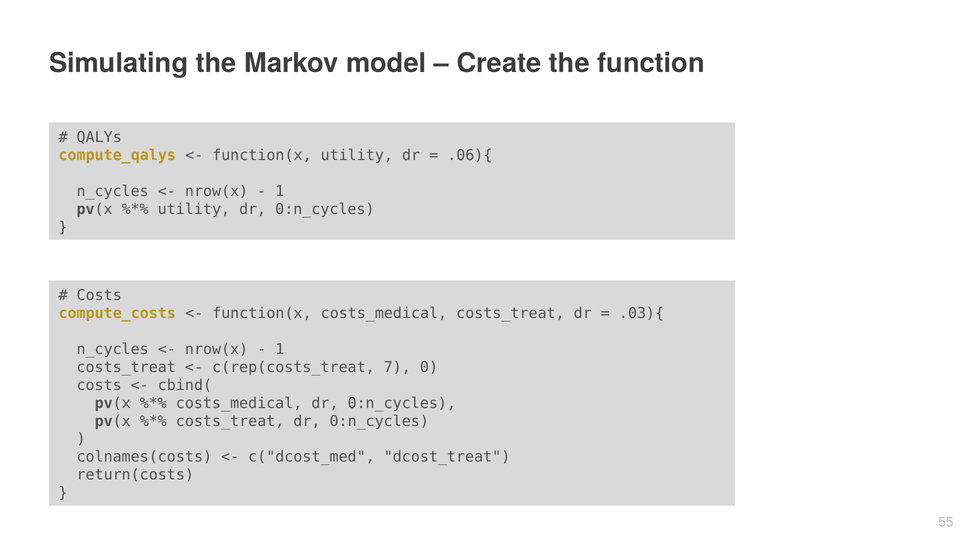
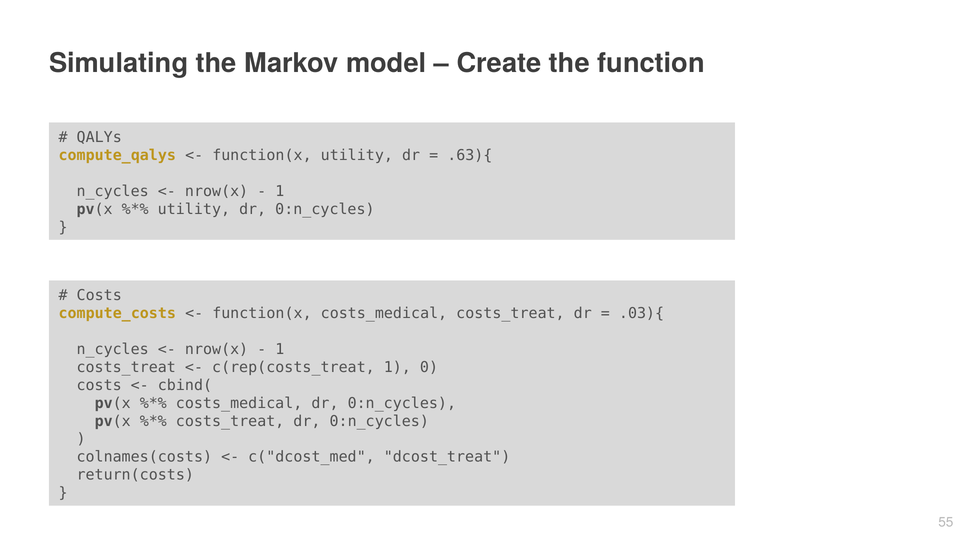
.06){: .06){ -> .63){ (470, 155)
c(rep(costs_treat 7: 7 -> 1 (397, 367)
